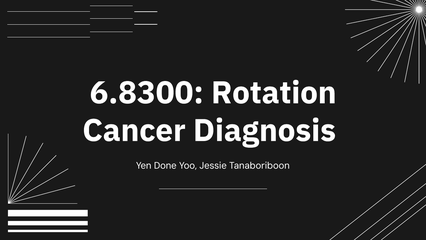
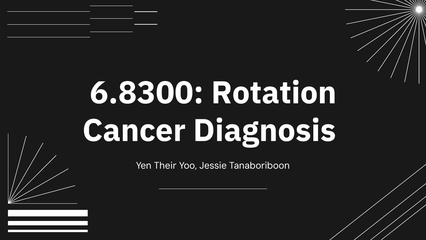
Done: Done -> Their (165, 166)
